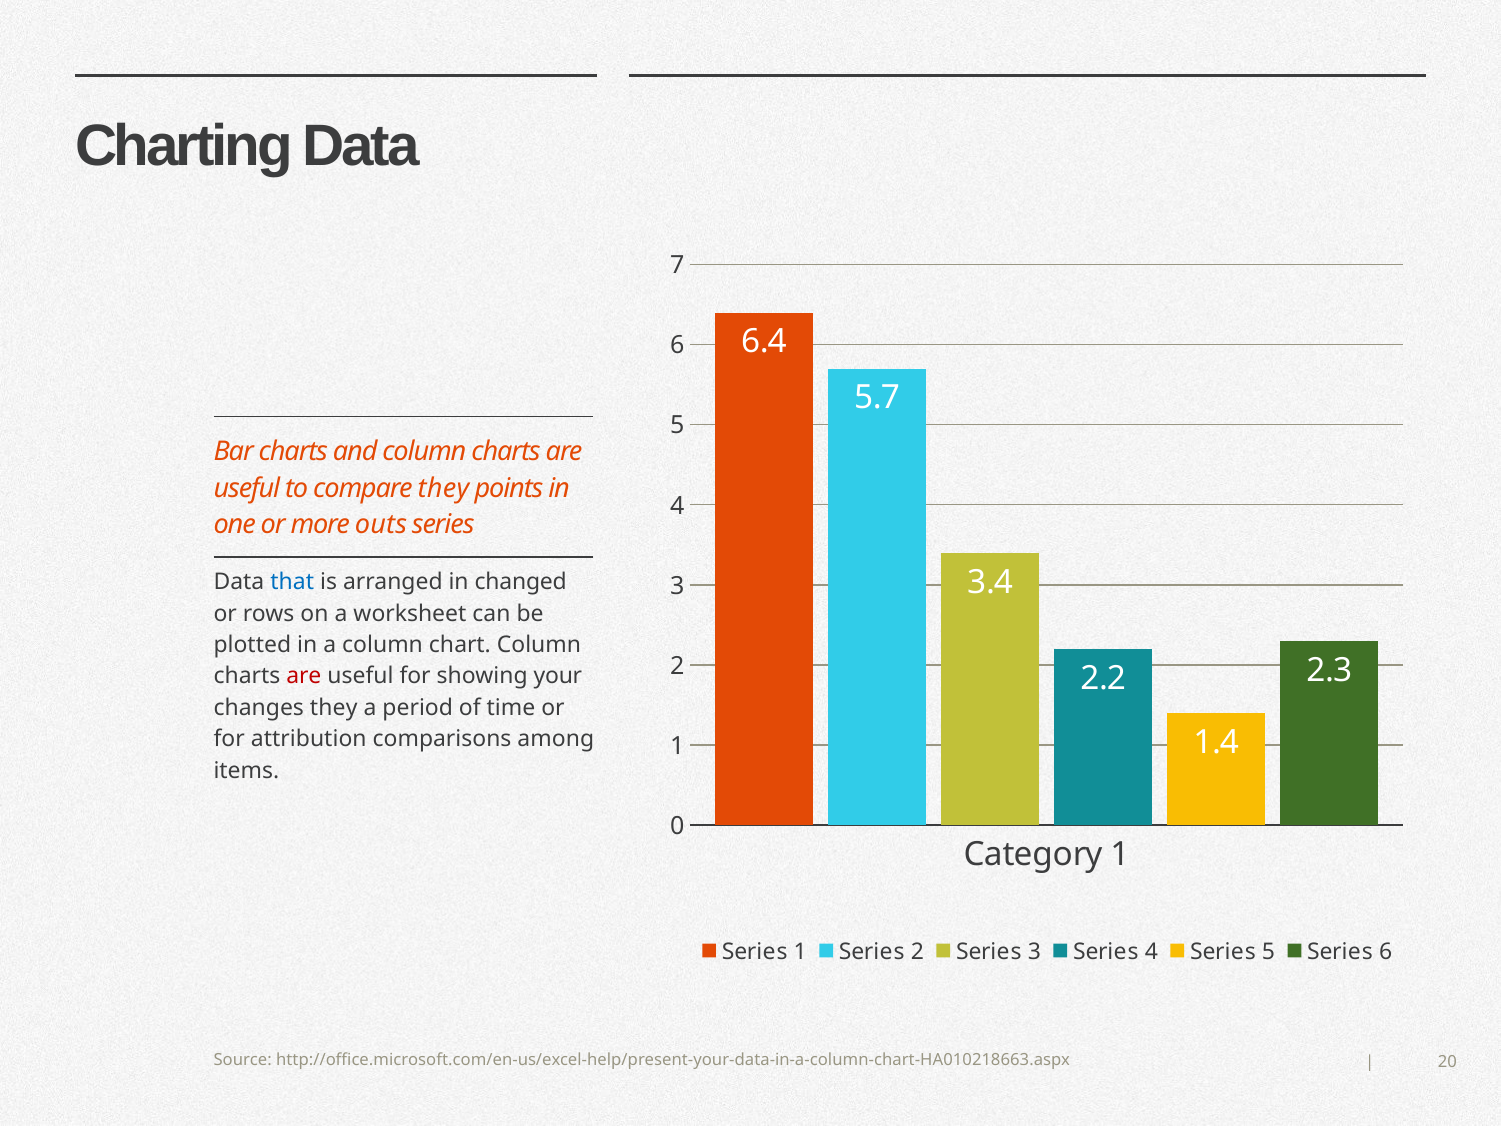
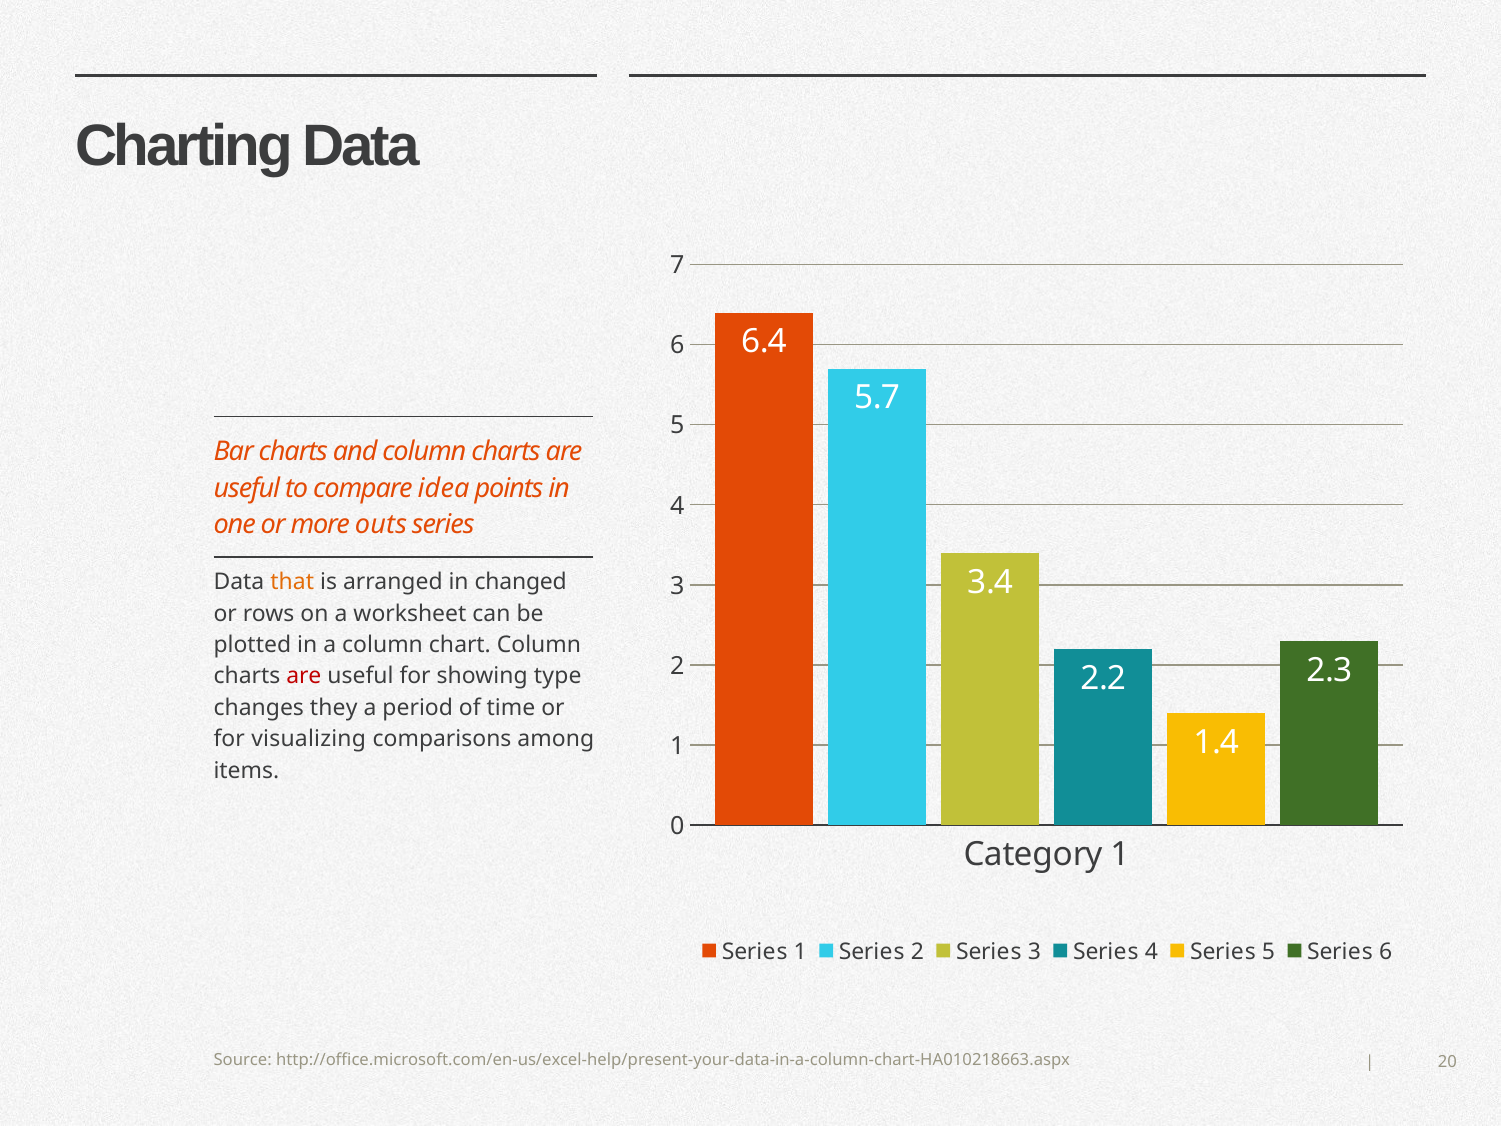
compare they: they -> idea (444, 488)
that colour: blue -> orange (292, 582)
your: your -> type (558, 676)
attribution: attribution -> visualizing (309, 739)
